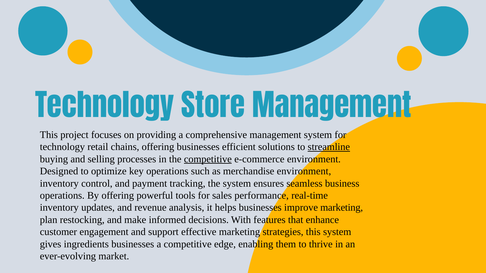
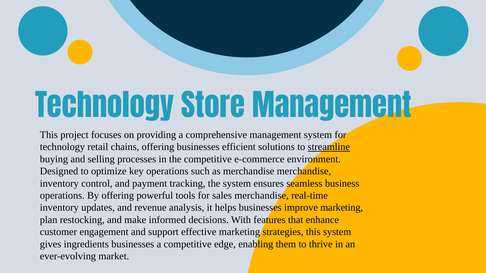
competitive underline: present -> none (208, 159)
merchandise environment: environment -> merchandise (304, 171)
sales performance: performance -> merchandise (262, 196)
